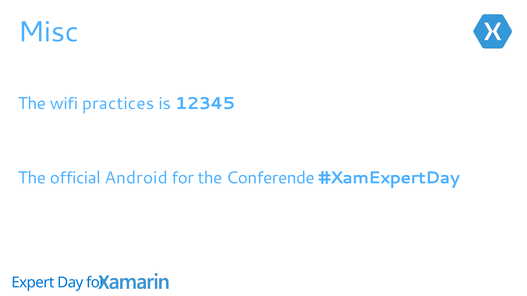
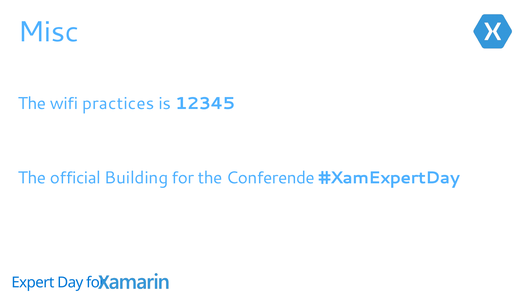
Android: Android -> Building (136, 178)
